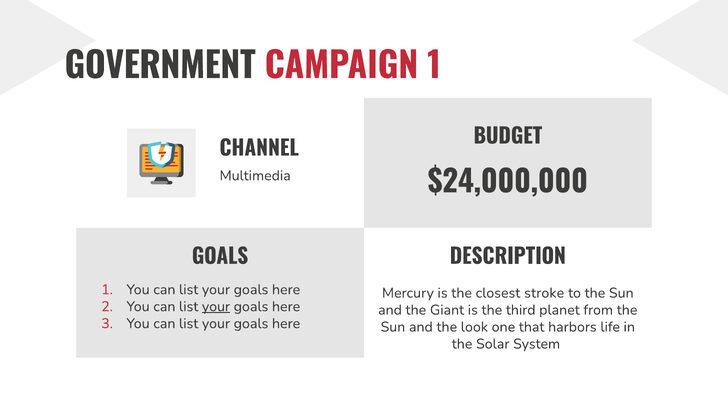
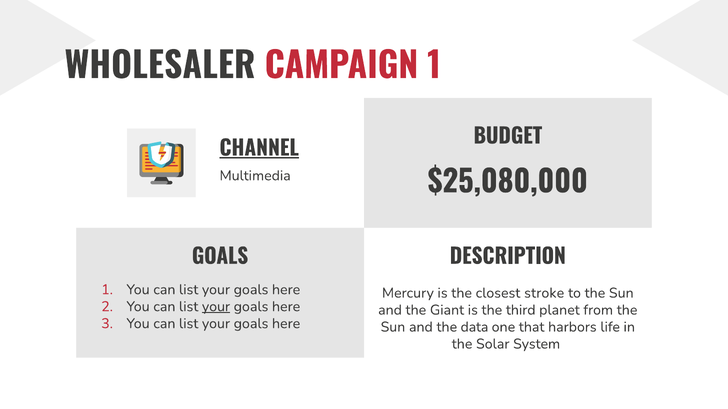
GOVERNMENT: GOVERNMENT -> WHOLESALER (160, 66)
CHANNEL underline: none -> present (259, 149)
$24,000,000: $24,000,000 -> $25,080,000 (508, 183)
look: look -> data (474, 327)
